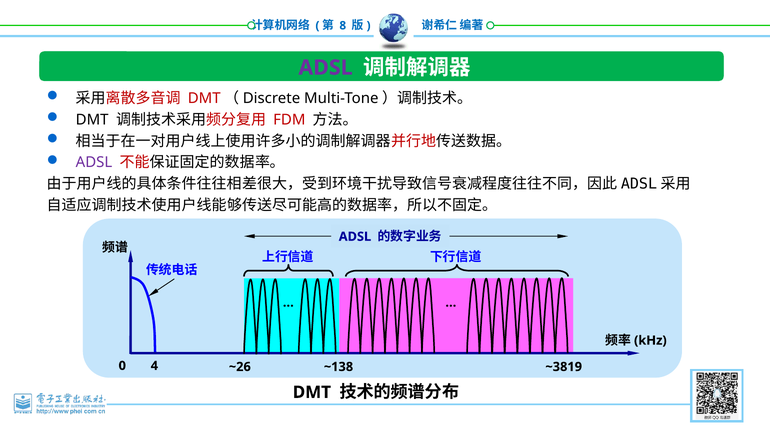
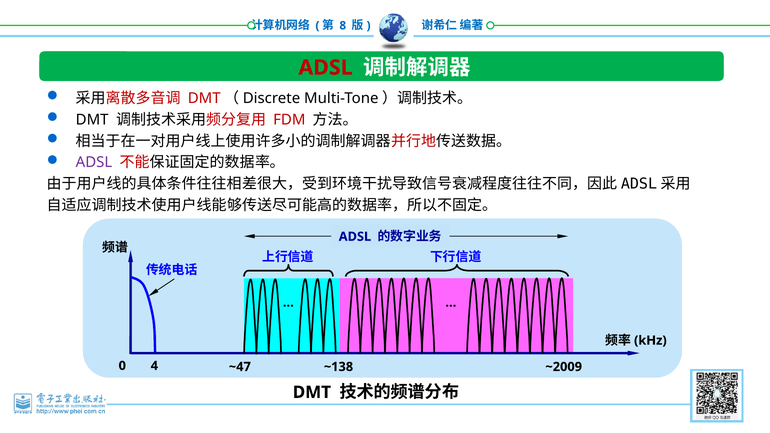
ADSL colour: purple -> red (326, 68)
~26: ~26 -> ~47 (240, 367)
~3819: ~3819 -> ~2009 (564, 367)
